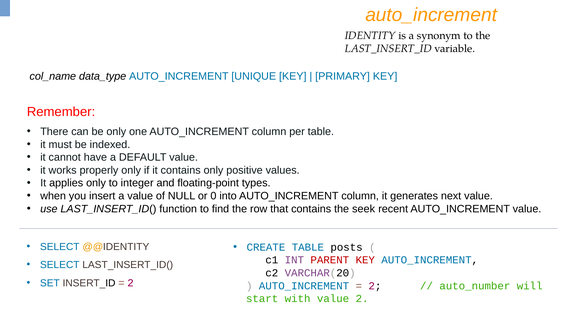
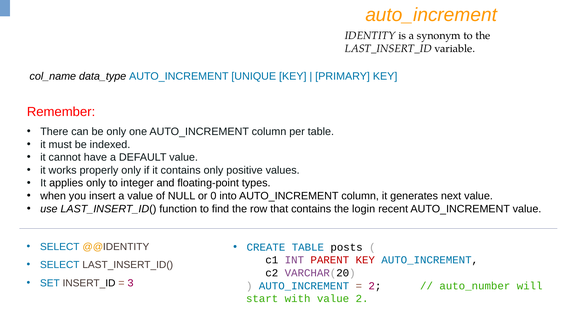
seek: seek -> login (364, 209)
2: 2 -> 3 (131, 283)
